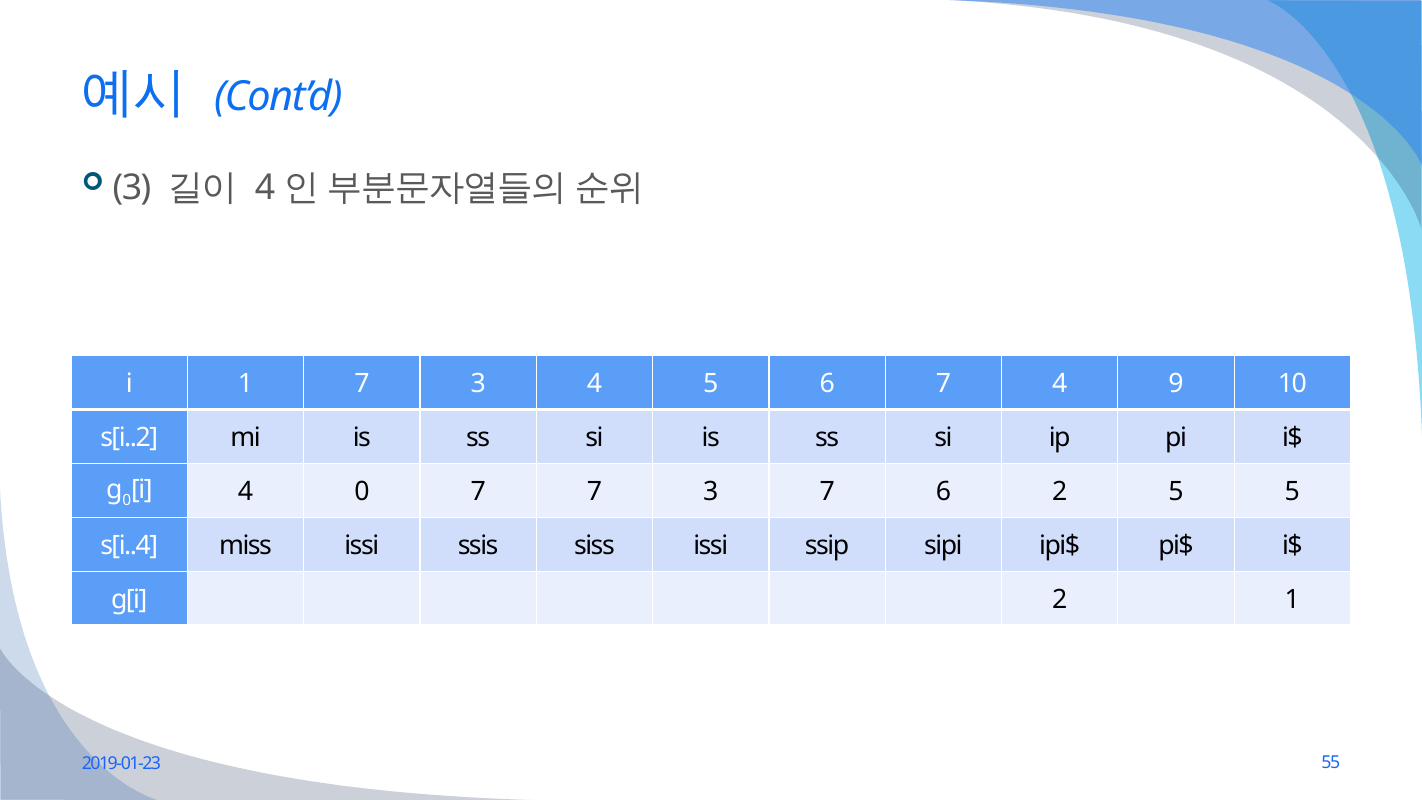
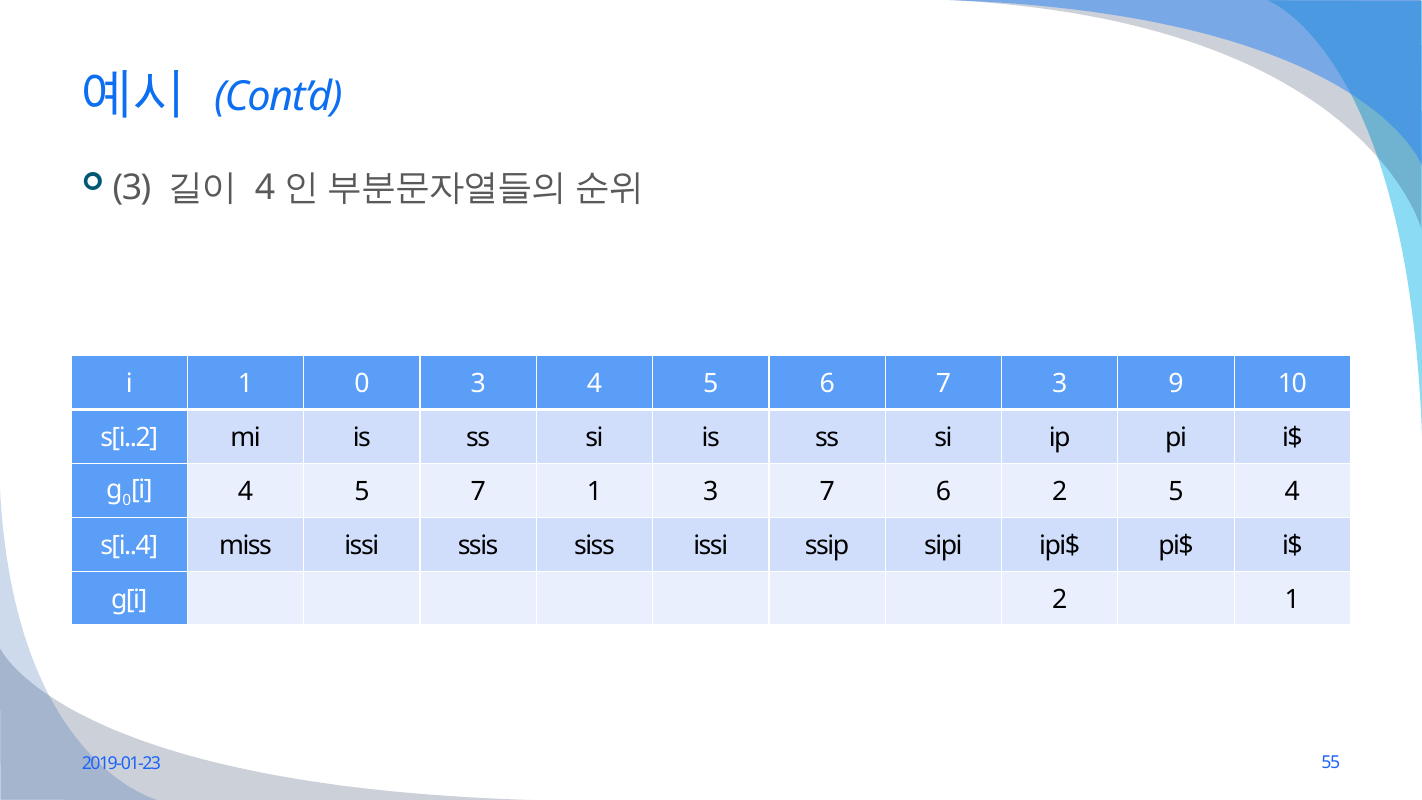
1 7: 7 -> 0 (362, 384)
7 4: 4 -> 3 (1060, 384)
i 4 0: 0 -> 5 (362, 492)
7 7: 7 -> 1 (595, 492)
5 5: 5 -> 4 (1292, 492)
